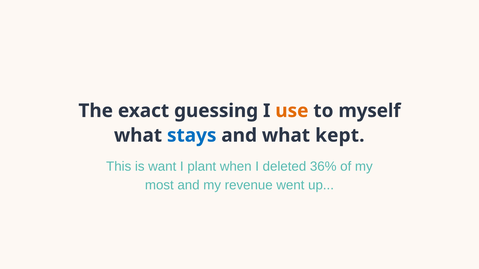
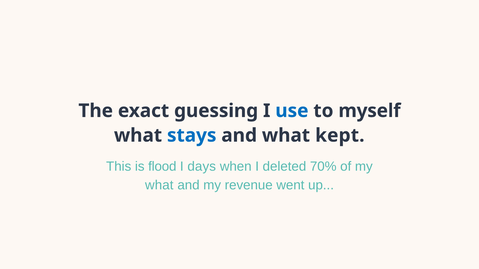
use colour: orange -> blue (292, 111)
want: want -> flood (162, 167)
plant: plant -> days (202, 167)
36%: 36% -> 70% (323, 167)
most: most -> what (159, 185)
